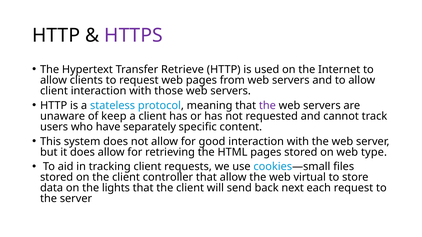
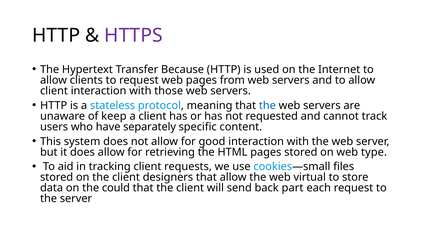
Retrieve: Retrieve -> Because (183, 70)
the colour: purple -> blue (267, 106)
controller: controller -> designers (168, 178)
lights: lights -> could (116, 188)
next: next -> part (293, 188)
